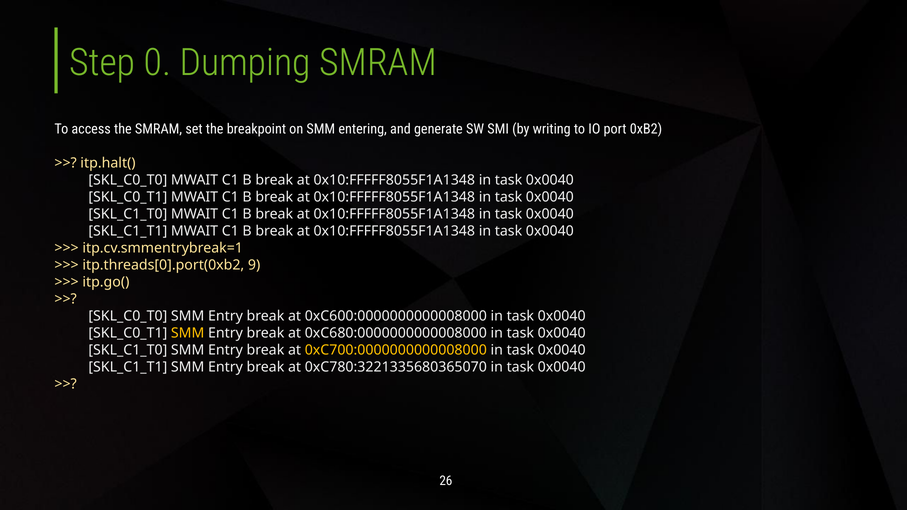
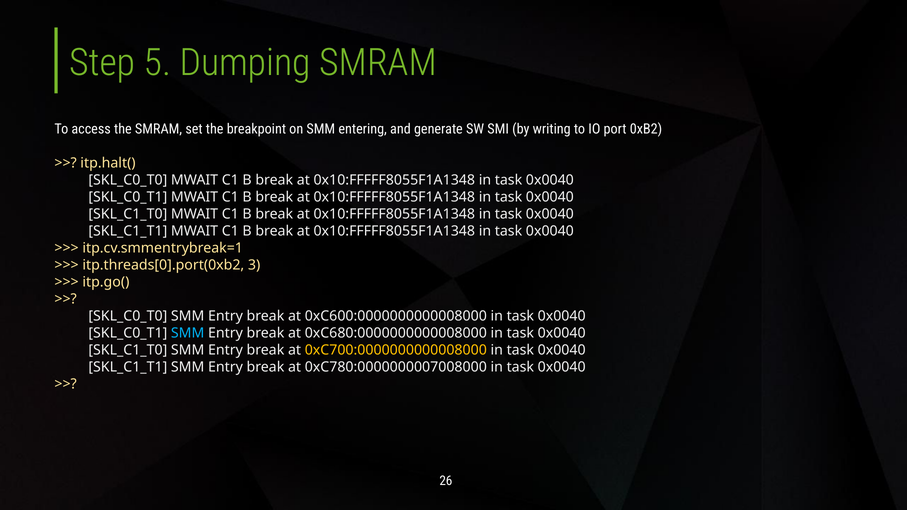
0: 0 -> 5 (157, 63)
9: 9 -> 3 (254, 265)
SMM colour: yellow -> light blue (188, 333)
0xC780:3221335680365070: 0xC780:3221335680365070 -> 0xC780:0000000007008000 (396, 367)
